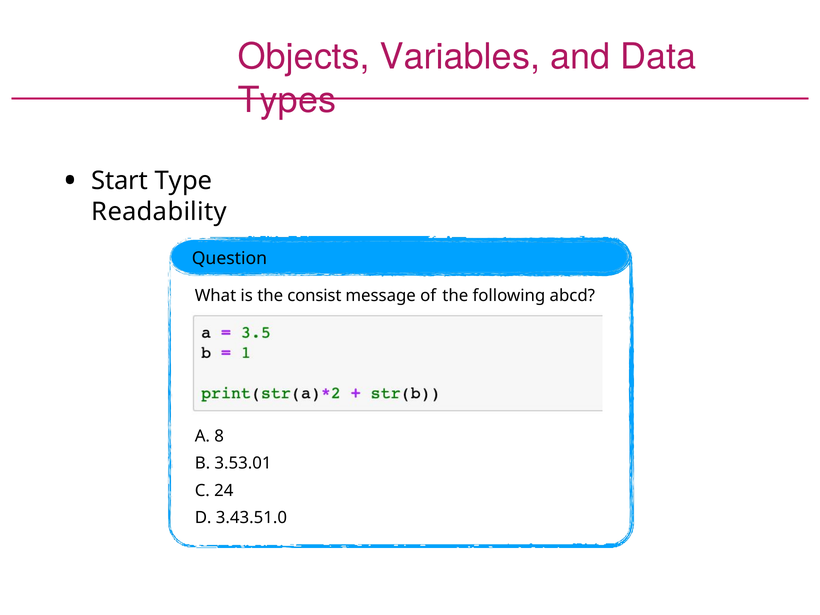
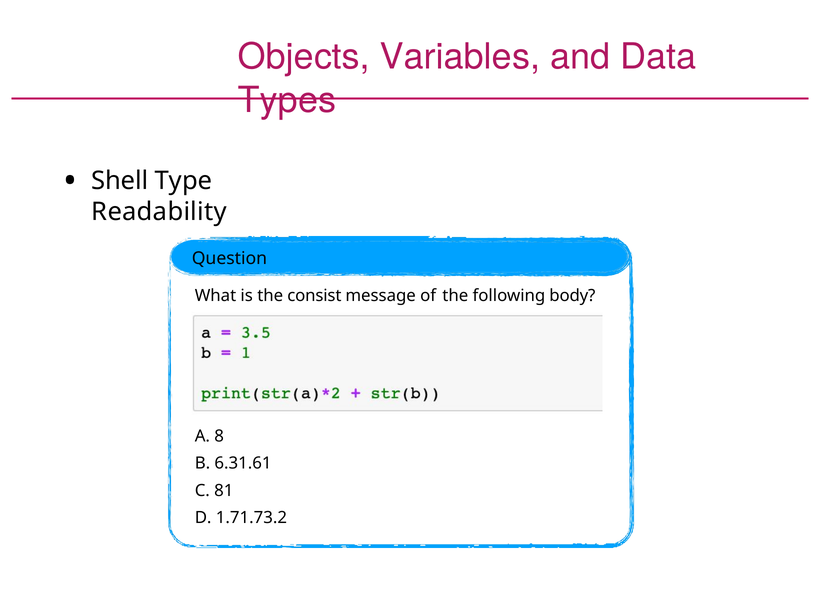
Start: Start -> Shell (120, 181)
abcd: abcd -> body (572, 296)
3.53.01: 3.53.01 -> 6.31.61 (243, 463)
24: 24 -> 81 (224, 490)
3.43.51.0: 3.43.51.0 -> 1.71.73.2 (251, 518)
